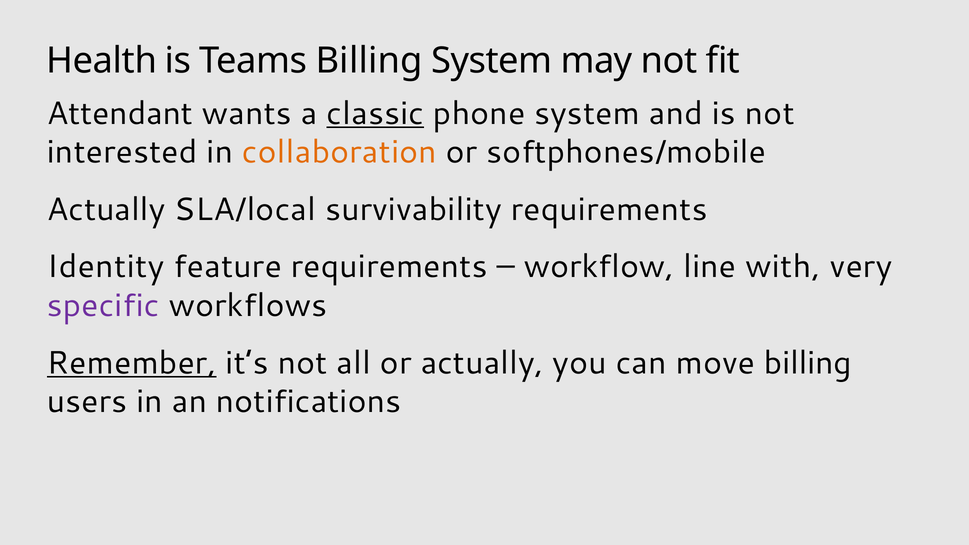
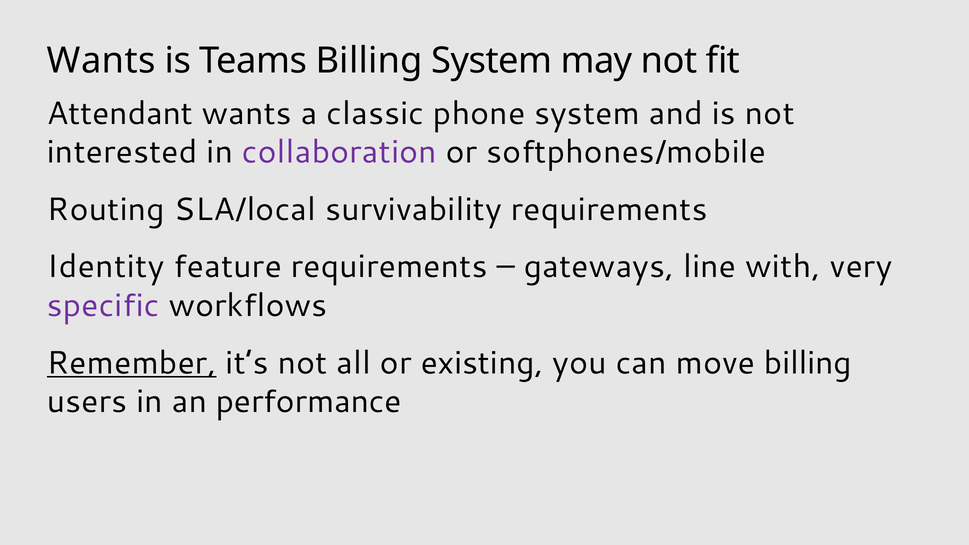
Health: Health -> Wants (101, 61)
classic underline: present -> none (375, 113)
collaboration colour: orange -> purple (339, 152)
Actually: Actually -> Routing (106, 209)
workflow: workflow -> gateways (599, 267)
or actually: actually -> existing (482, 363)
notifications: notifications -> performance (309, 402)
